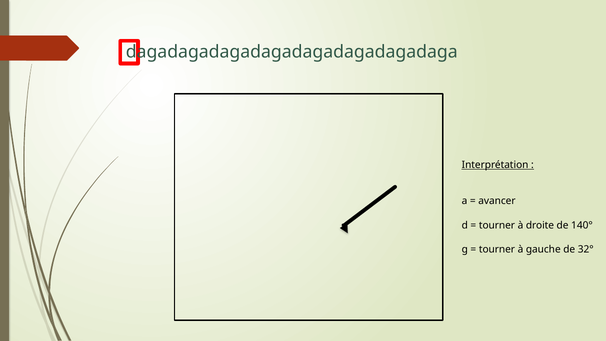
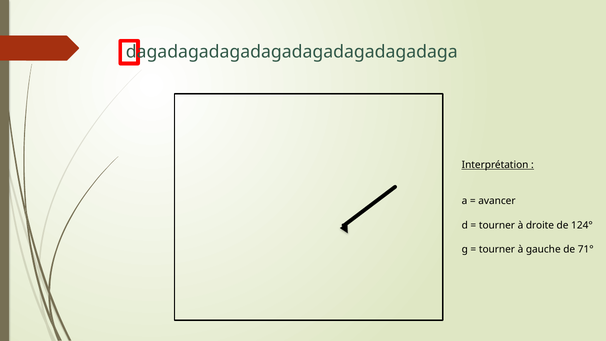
140°: 140° -> 124° (582, 225)
32°: 32° -> 71° (586, 250)
